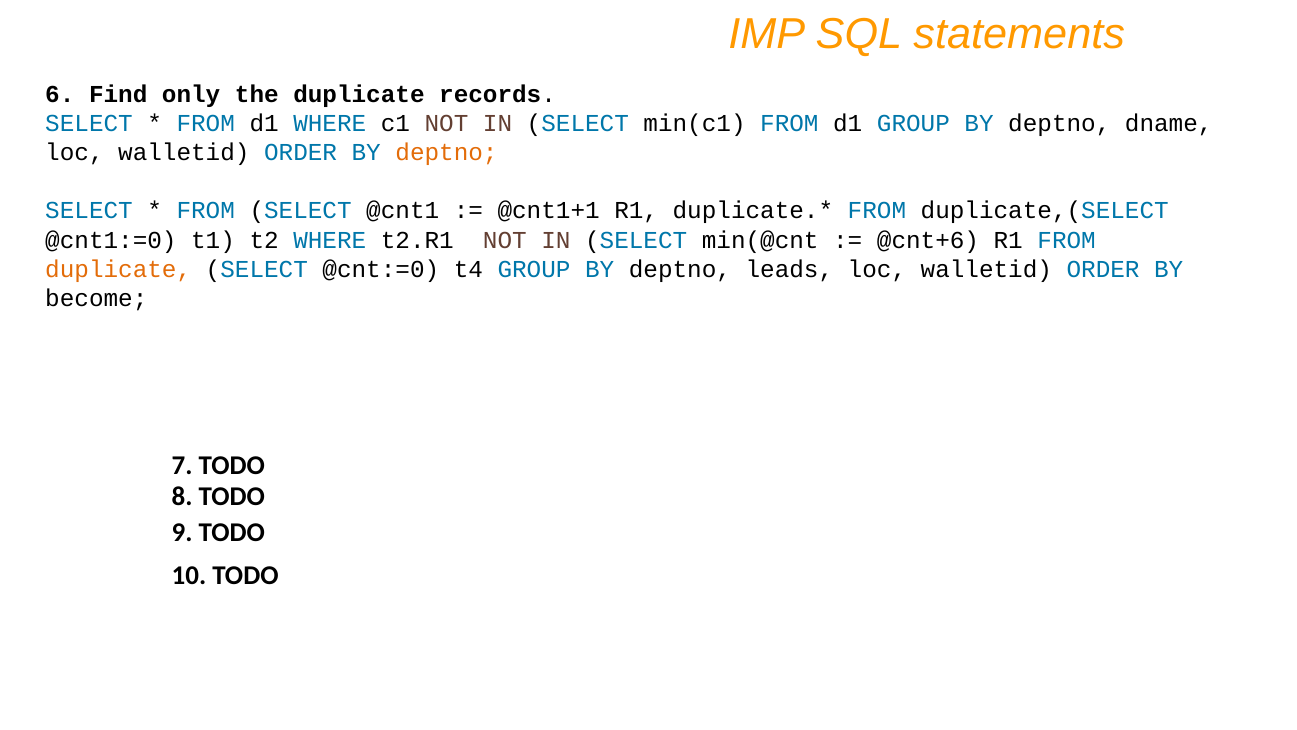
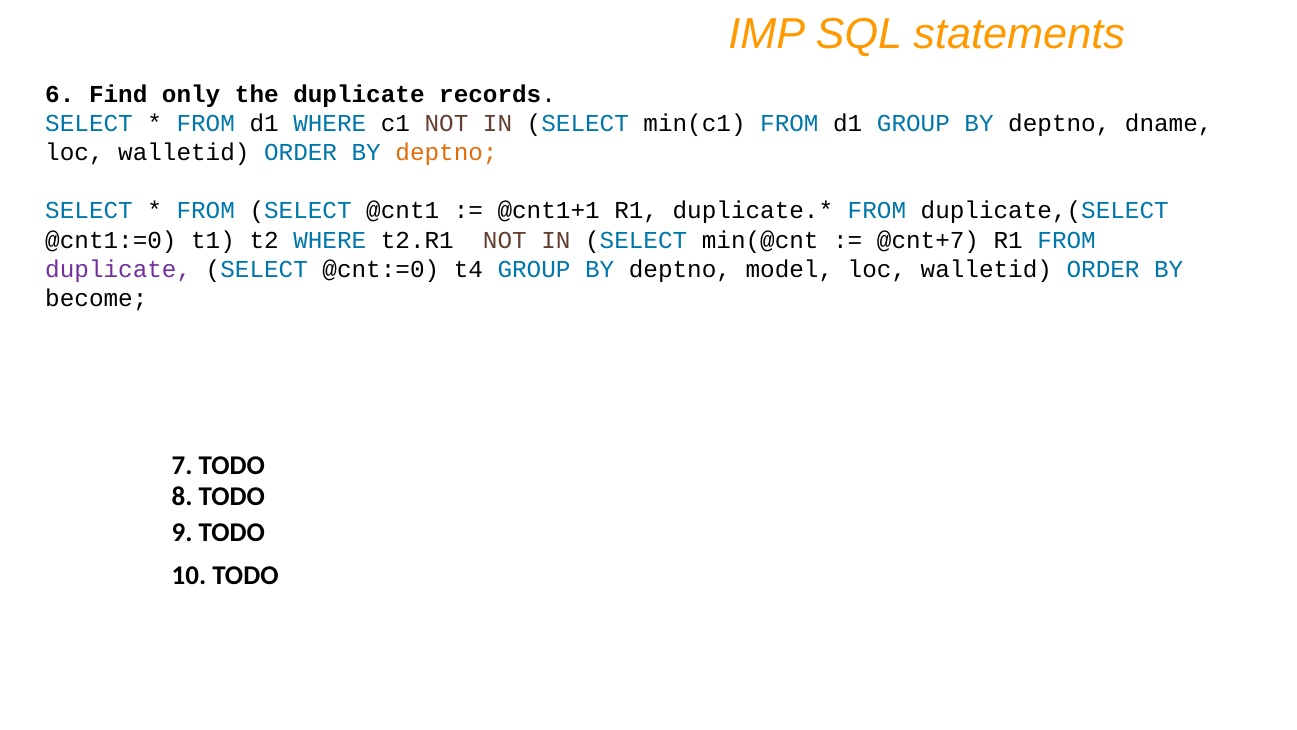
@cnt+6: @cnt+6 -> @cnt+7 (928, 240)
duplicate colour: orange -> purple (118, 269)
leads: leads -> model (789, 269)
